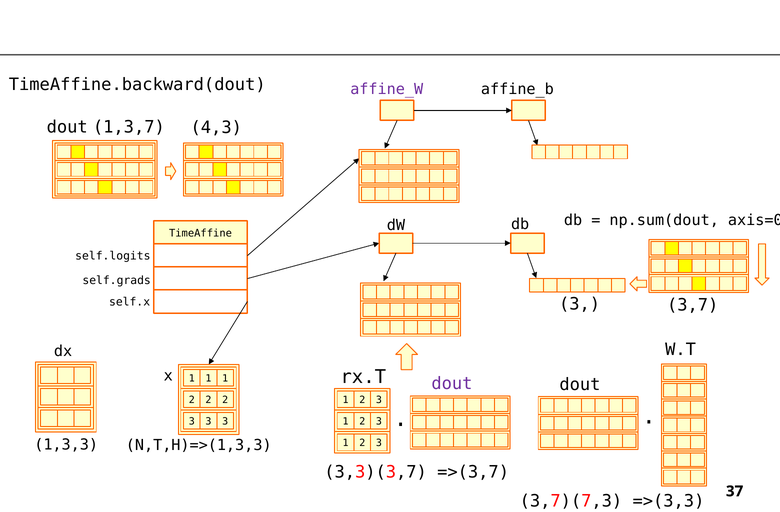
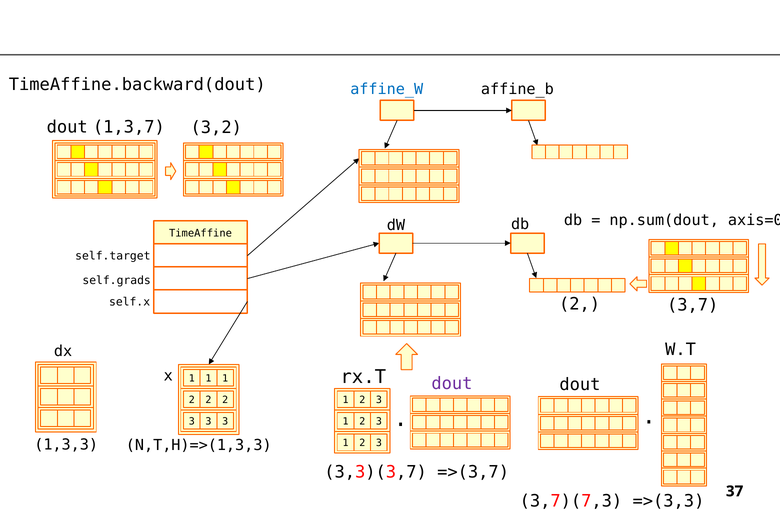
affine_W colour: purple -> blue (387, 89)
4,3: 4,3 -> 3,2 (216, 128)
self.logits: self.logits -> self.target (113, 256)
3: 3 -> 2 (580, 305)
